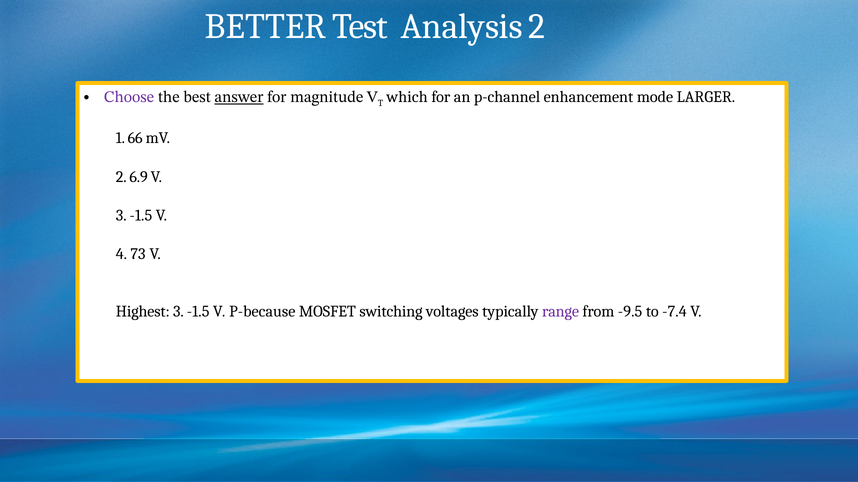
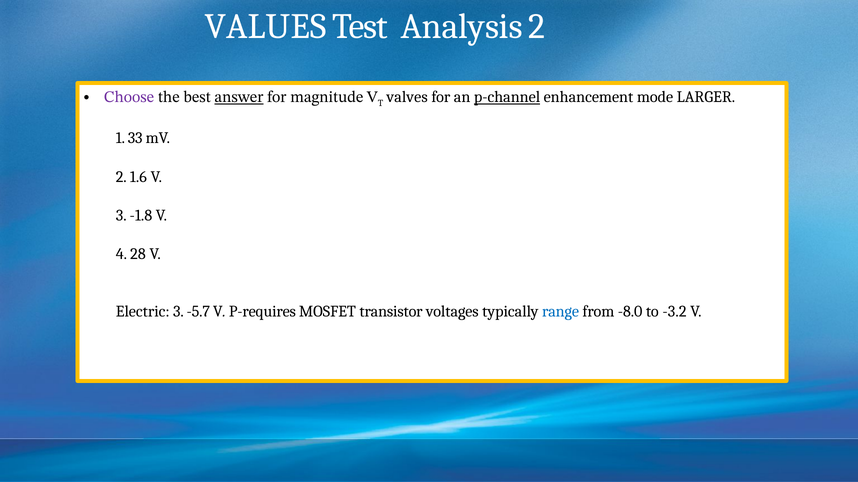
BETTER: BETTER -> VALUES (266, 27)
which: which -> valves (407, 97)
p-channel underline: none -> present (507, 97)
66: 66 -> 33 (135, 138)
6.9: 6.9 -> 1.6 (138, 177)
-1.5: -1.5 -> -1.8 (141, 216)
73: 73 -> 28 (138, 254)
Highest: Highest -> Electric (143, 312)
-1.5: -1.5 -> -5.7 (198, 312)
P-because: P-because -> P-requires (262, 312)
switching: switching -> transistor (391, 312)
range colour: purple -> blue (560, 312)
-9.5: -9.5 -> -8.0 (630, 312)
-7.4: -7.4 -> -3.2 (674, 312)
